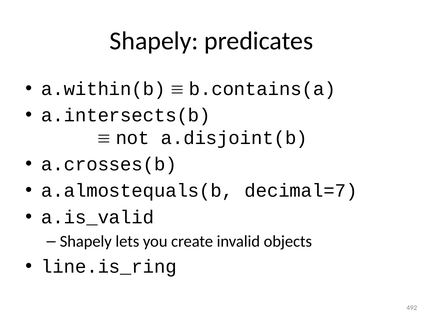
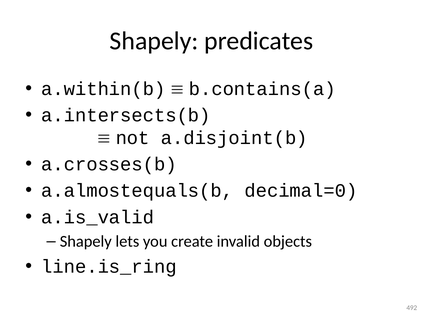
decimal=7: decimal=7 -> decimal=0 (301, 190)
